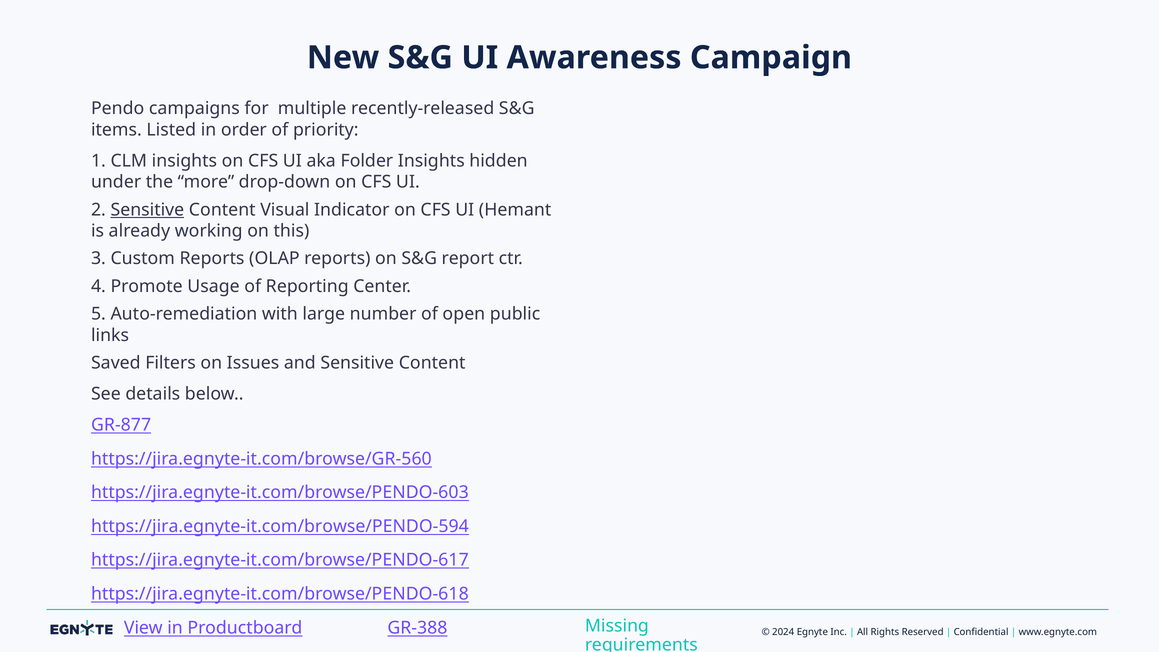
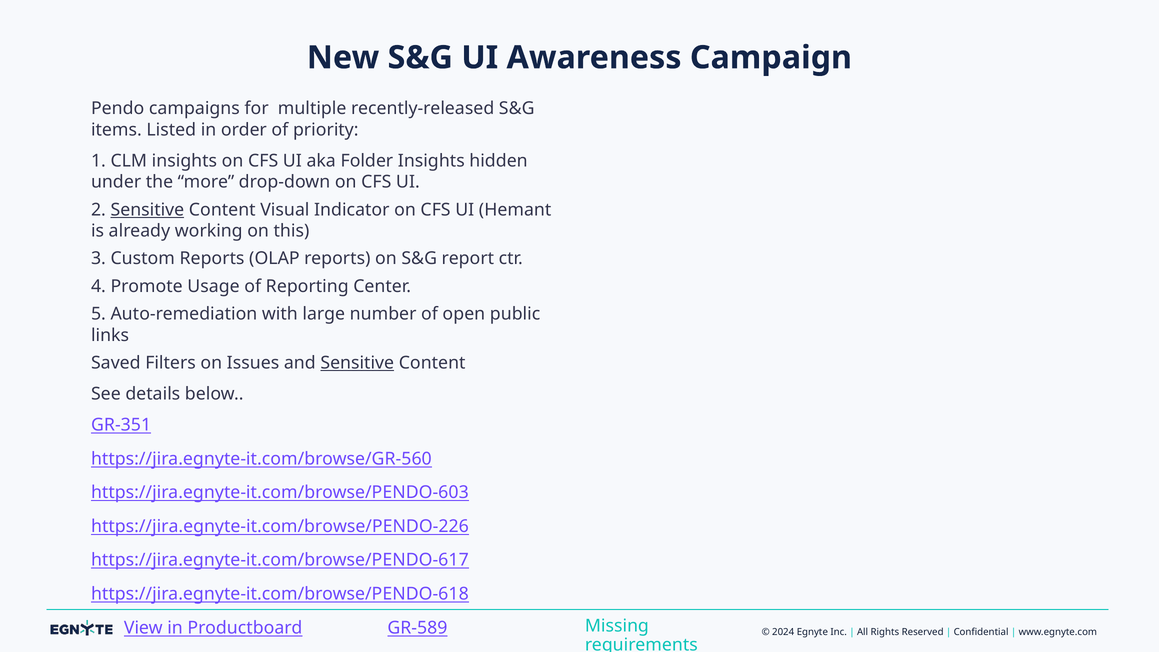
Sensitive underline: none -> present (357, 363)
GR-877: GR-877 -> GR-351 (121, 425)
https://jira.egnyte-it.com/browse/PENDO-594: https://jira.egnyte-it.com/browse/PENDO-594 -> https://jira.egnyte-it.com/browse/PENDO-226 (280, 526)
GR-388: GR-388 -> GR-589 (417, 628)
